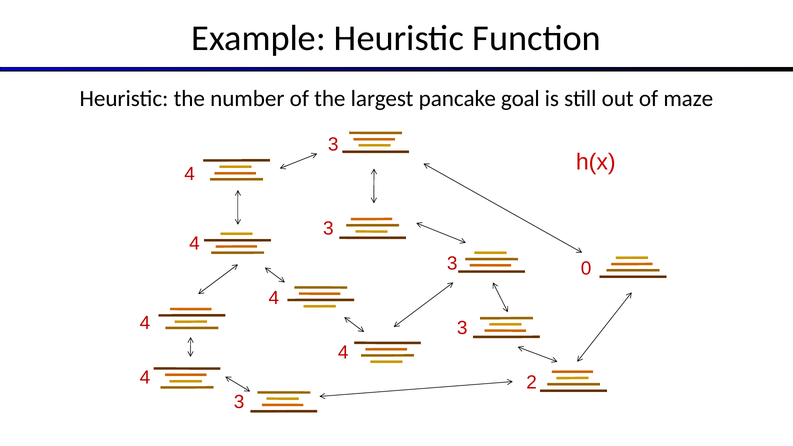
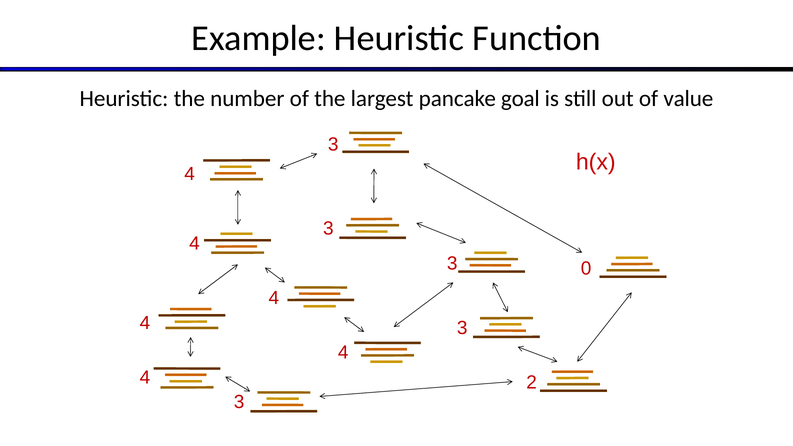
maze: maze -> value (688, 98)
